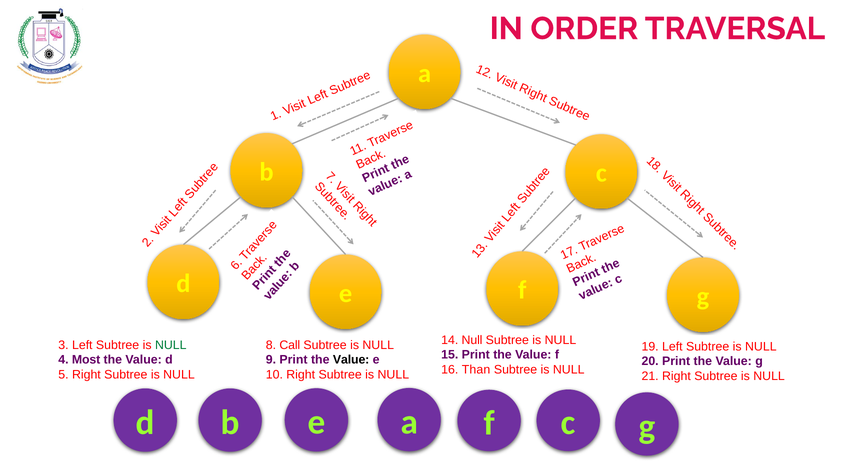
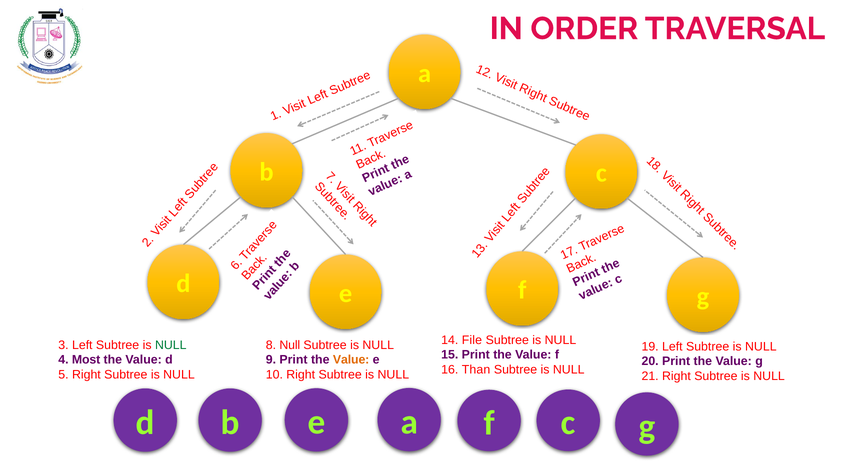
14 Null: Null -> File (472, 340)
8 Call: Call -> Null (290, 345)
Value colour: black -> orange (351, 360)
